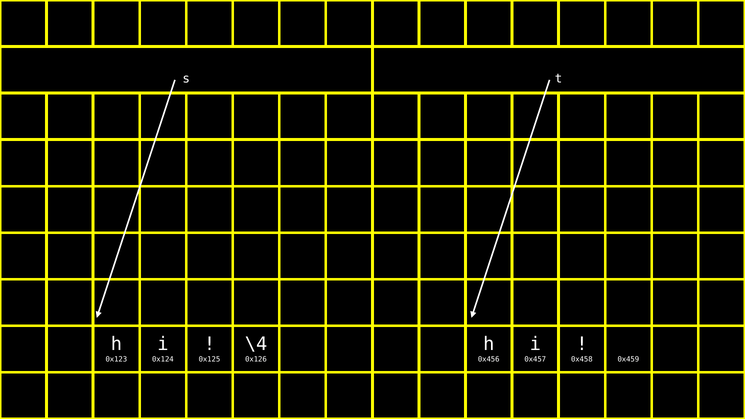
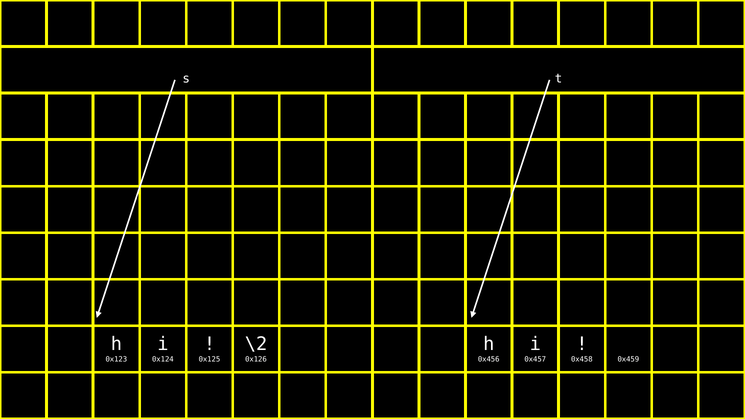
\4: \4 -> \2 (256, 344)
